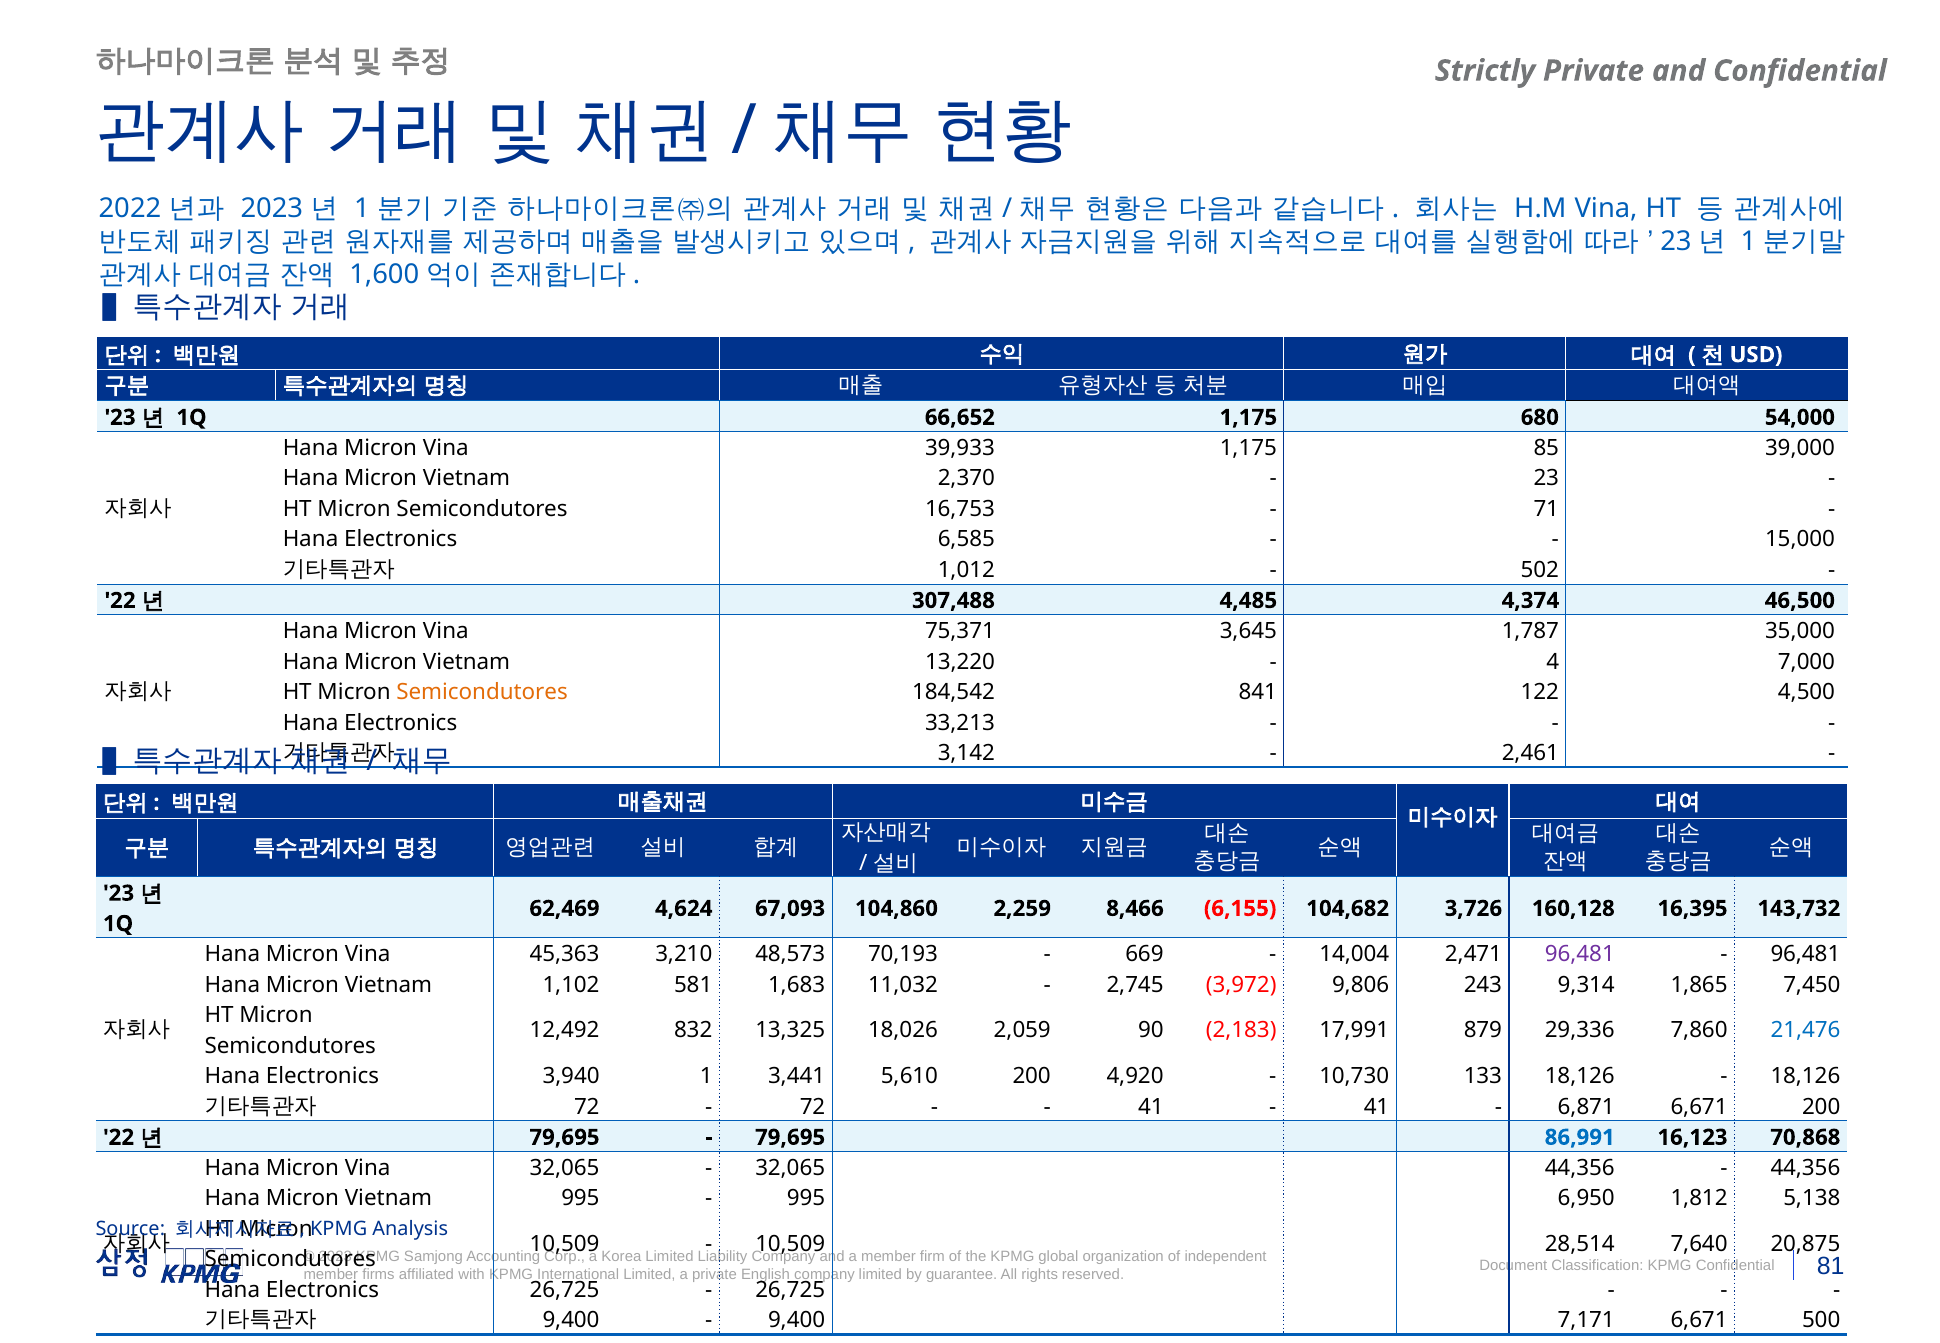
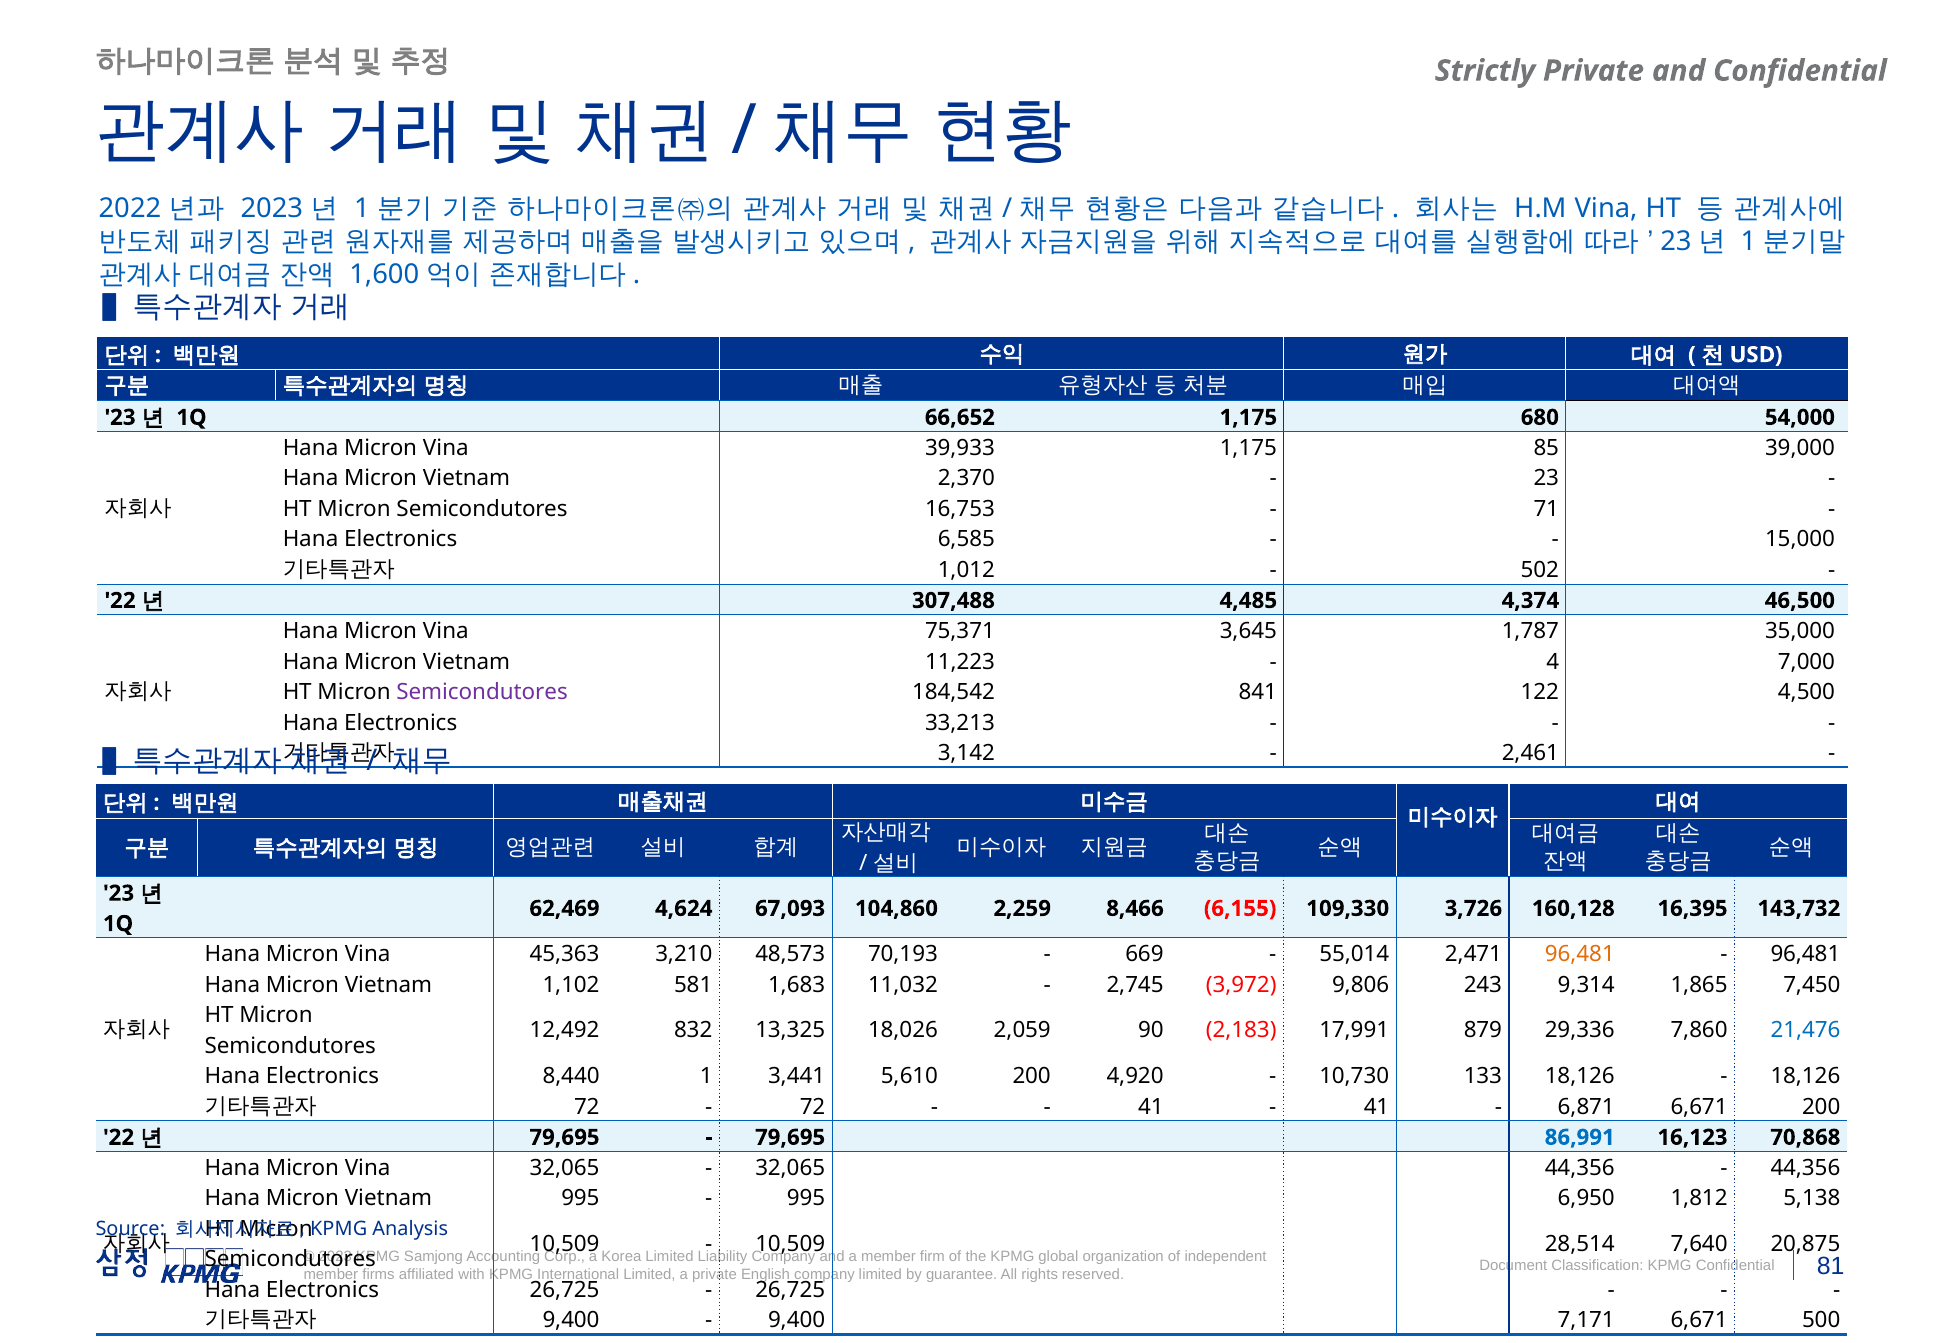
13,220: 13,220 -> 11,223 (960, 662)
Semicondutores colour: orange -> purple (482, 692)
104,682: 104,682 -> 109,330 (1348, 909)
14,004: 14,004 -> 55,014 (1354, 954)
96,481 colour: purple -> orange (1580, 954)
3,940: 3,940 -> 8,440 (571, 1076)
